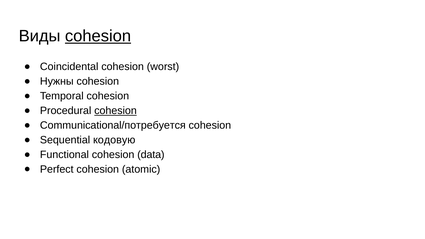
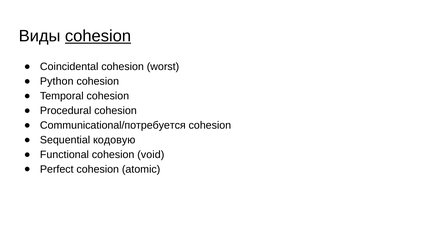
Нужны: Нужны -> Python (57, 81)
cohesion underline: present -> none (116, 111)
data: data -> void (151, 155)
